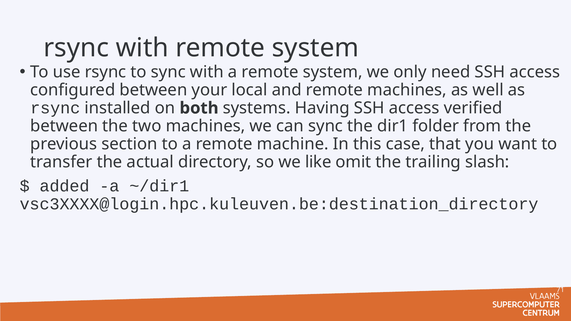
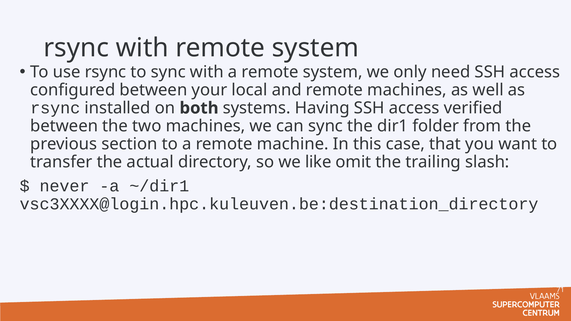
added: added -> never (64, 186)
